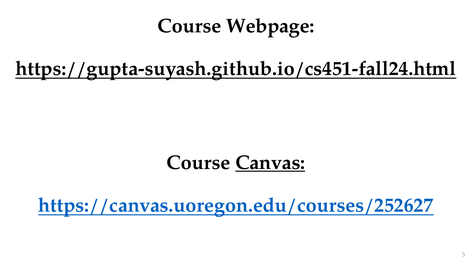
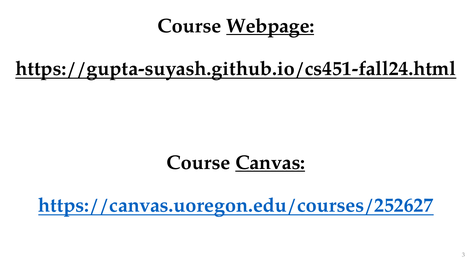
Webpage underline: none -> present (270, 26)
